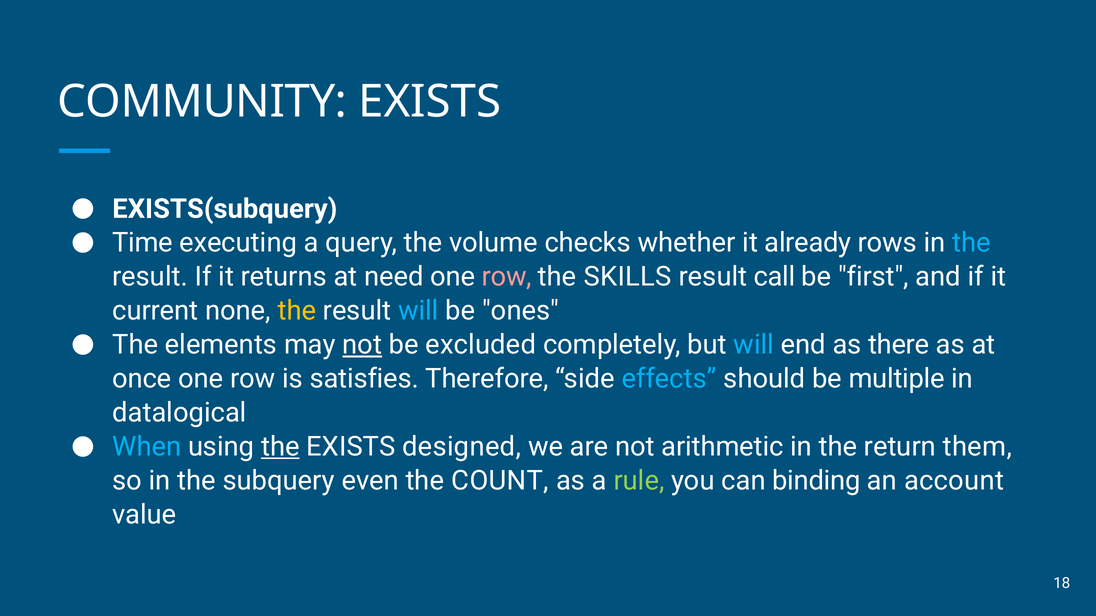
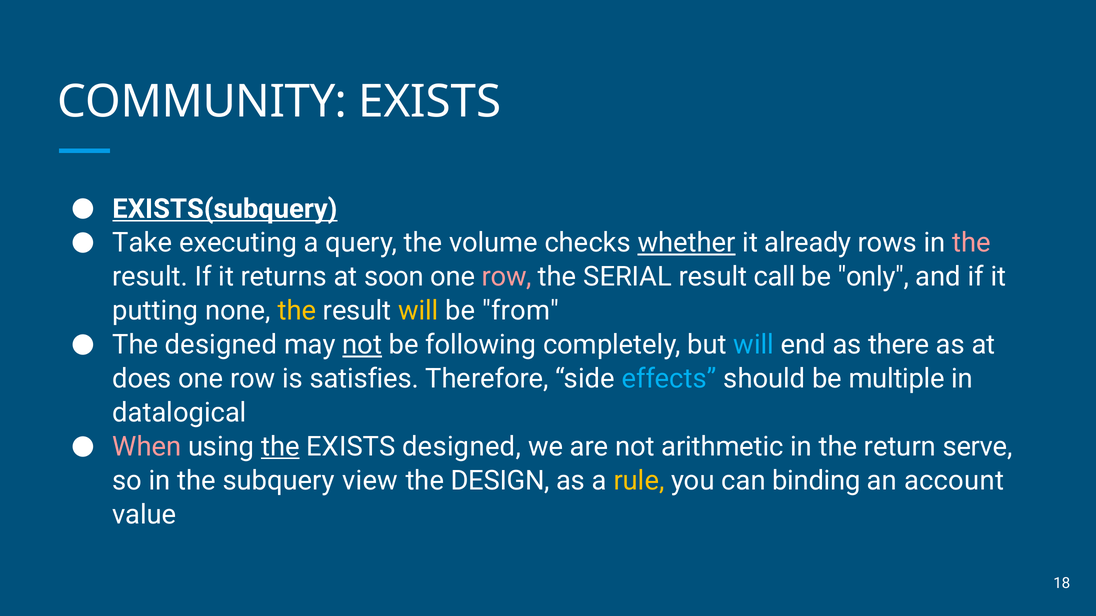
EXISTS(subquery underline: none -> present (225, 209)
Time: Time -> Take (142, 243)
whether underline: none -> present (687, 243)
the colour: light blue -> pink (972, 243)
need: need -> soon (394, 277)
SKILLS: SKILLS -> SERIAL (628, 277)
first: first -> only (873, 277)
current: current -> putting (155, 311)
will colour: light blue -> yellow (418, 311)
ones: ones -> from (521, 311)
The elements: elements -> designed (221, 345)
excluded: excluded -> following (481, 345)
once: once -> does (142, 379)
When colour: light blue -> pink (147, 447)
them: them -> serve (978, 447)
even: even -> view (370, 481)
COUNT: COUNT -> DESIGN (500, 481)
rule colour: light green -> yellow (639, 481)
